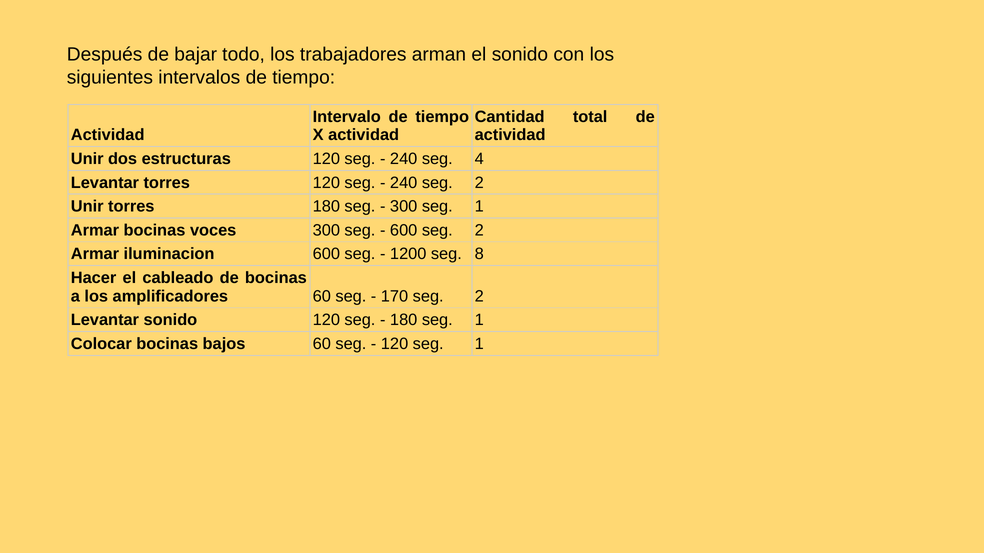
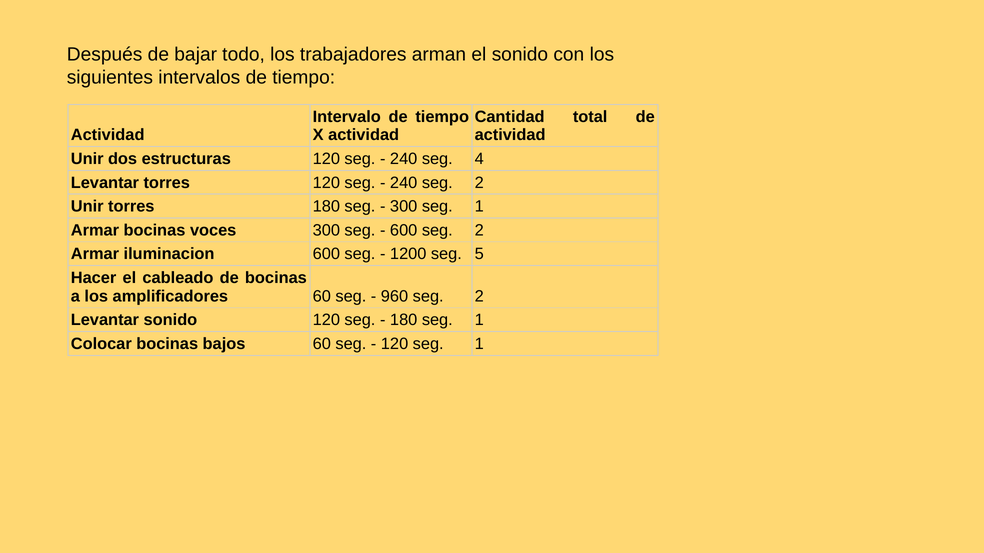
8: 8 -> 5 (479, 254)
170: 170 -> 960 (395, 296)
